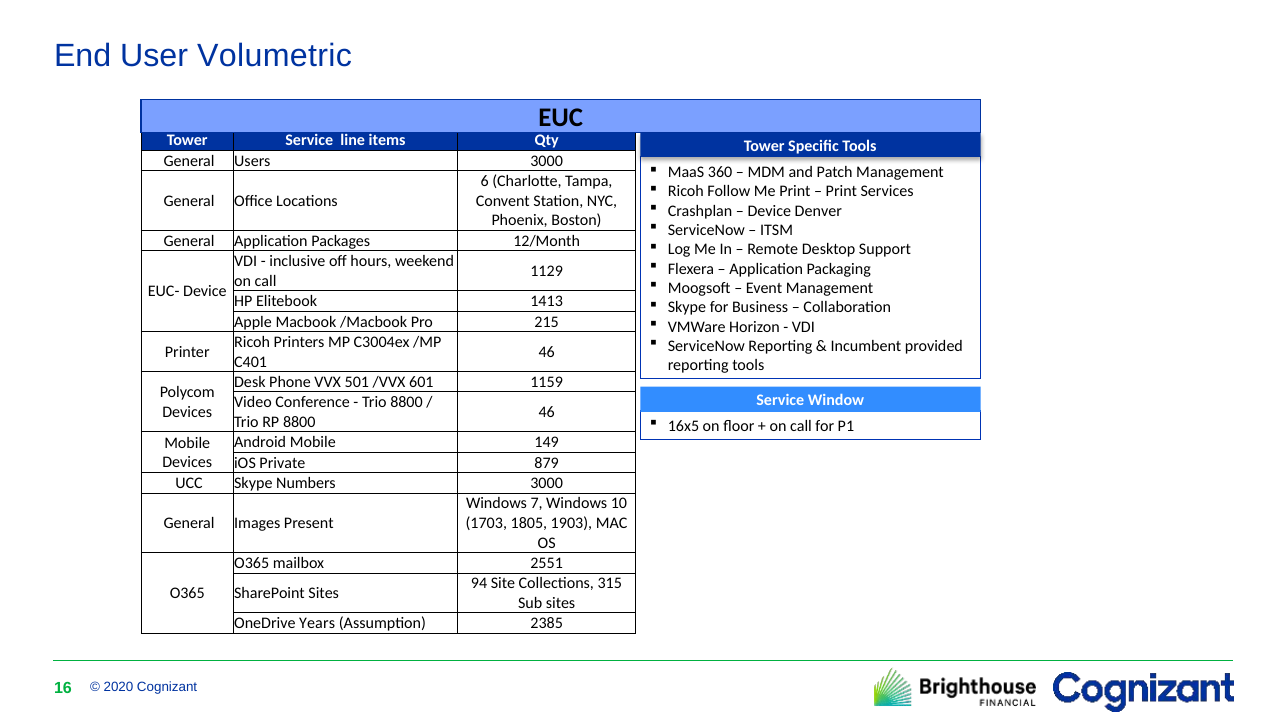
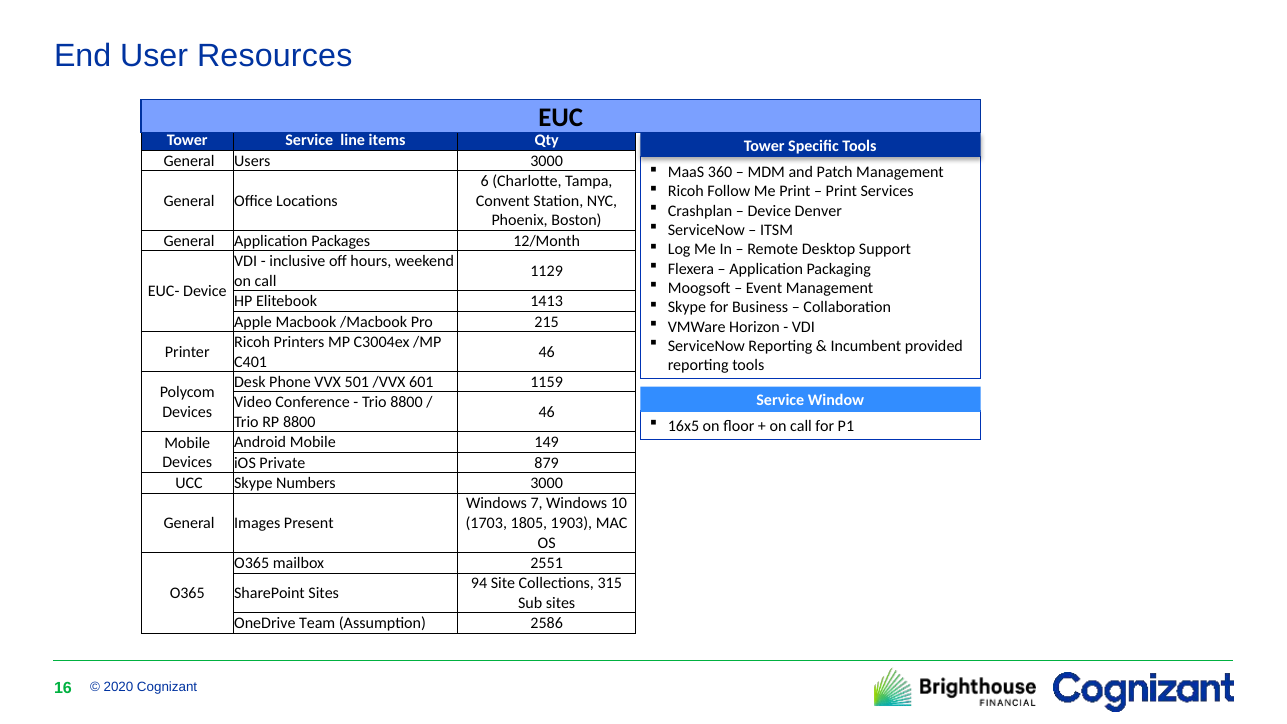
Volumetric: Volumetric -> Resources (275, 56)
Years: Years -> Team (317, 623)
2385: 2385 -> 2586 (547, 623)
